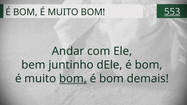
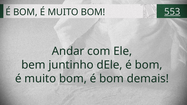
bom underline: present -> none (73, 79)
